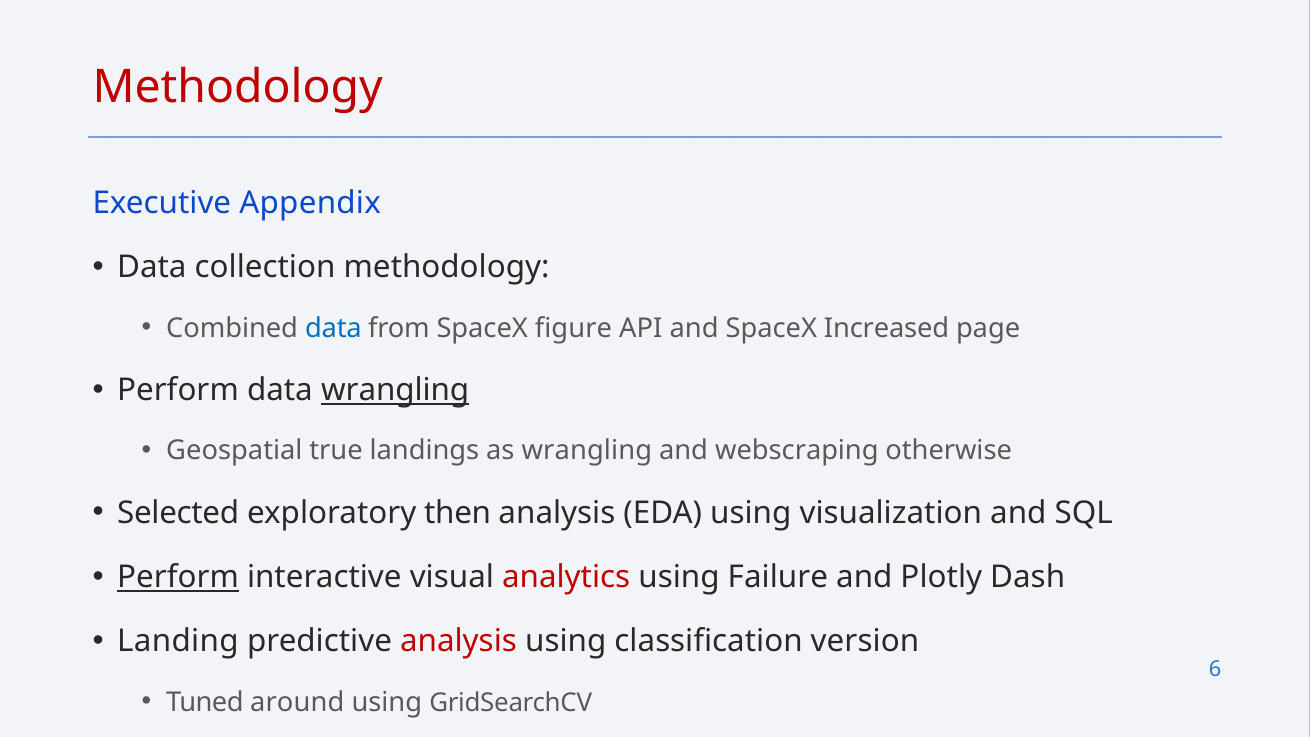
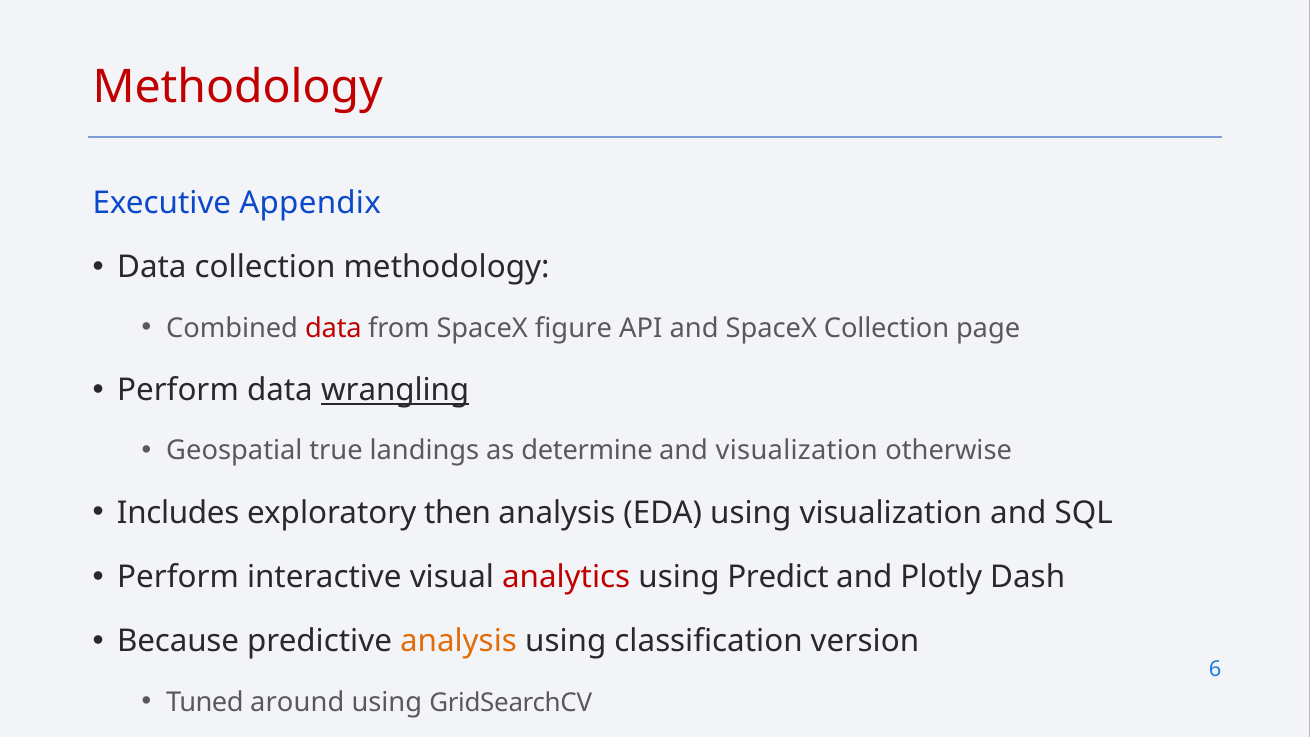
data colour: blue -> red (333, 328)
SpaceX Increased: Increased -> Collection (887, 328)
as wrangling: wrangling -> determine (587, 451)
and webscraping: webscraping -> visualization (797, 451)
Selected: Selected -> Includes (178, 513)
Perform underline: present -> none (178, 577)
Failure: Failure -> Predict (778, 577)
Landing: Landing -> Because (178, 641)
analysis colour: red -> orange (458, 641)
